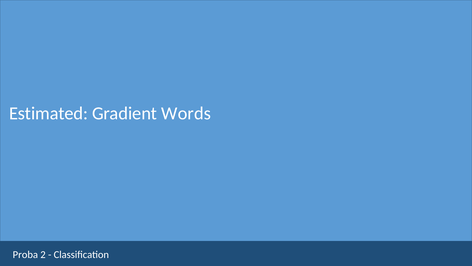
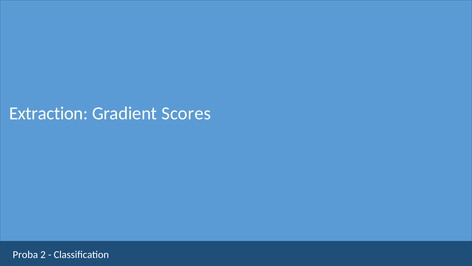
Estimated: Estimated -> Extraction (49, 113)
Words: Words -> Scores (186, 113)
